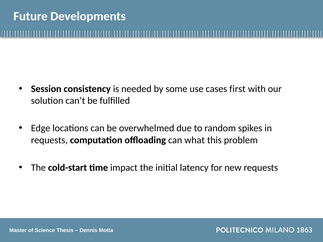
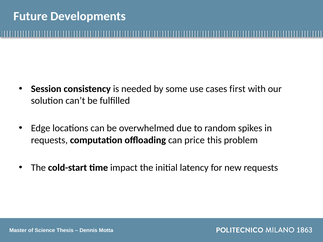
what: what -> price (195, 140)
